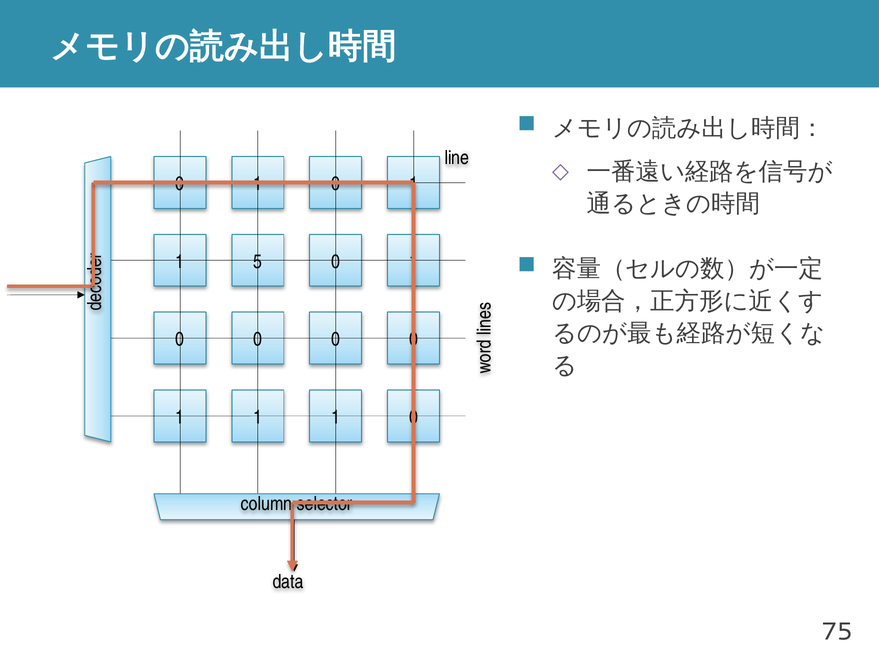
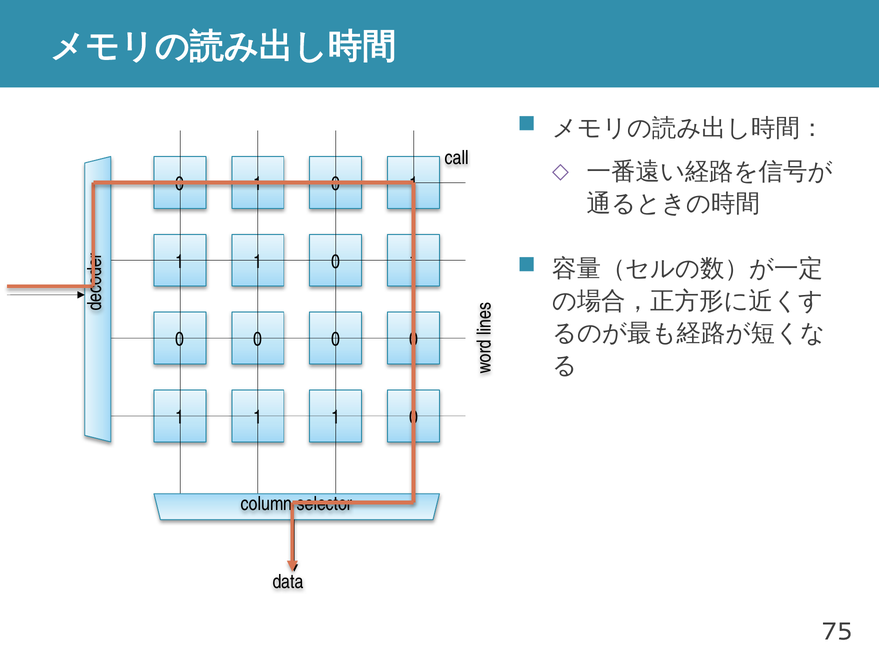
line: line -> call (457, 158)
5: 5 -> 1 (258, 262)
